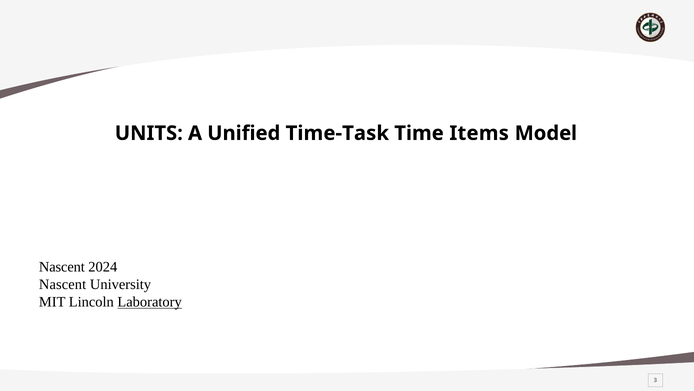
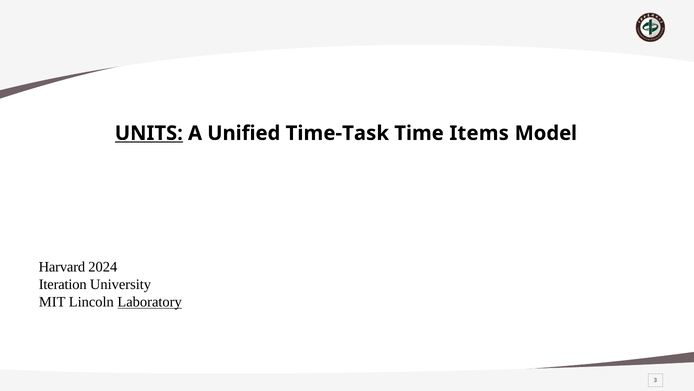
UNITS underline: none -> present (149, 133)
Nascent: Nascent -> Harvard (62, 267)
Nascent: Nascent -> Iteration (63, 284)
